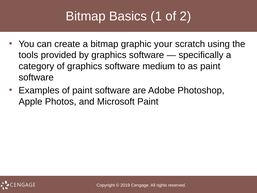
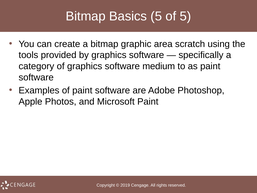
Basics 1: 1 -> 5 (156, 16)
of 2: 2 -> 5 (186, 16)
your: your -> area (163, 44)
